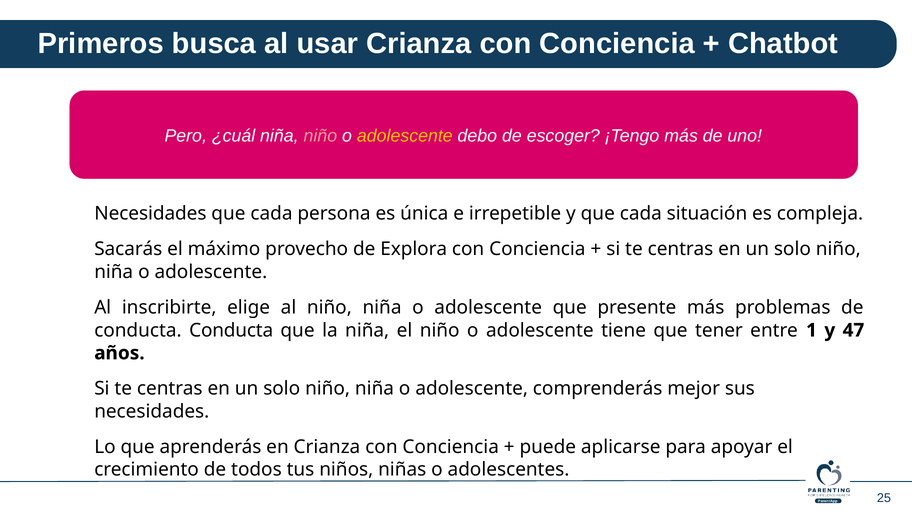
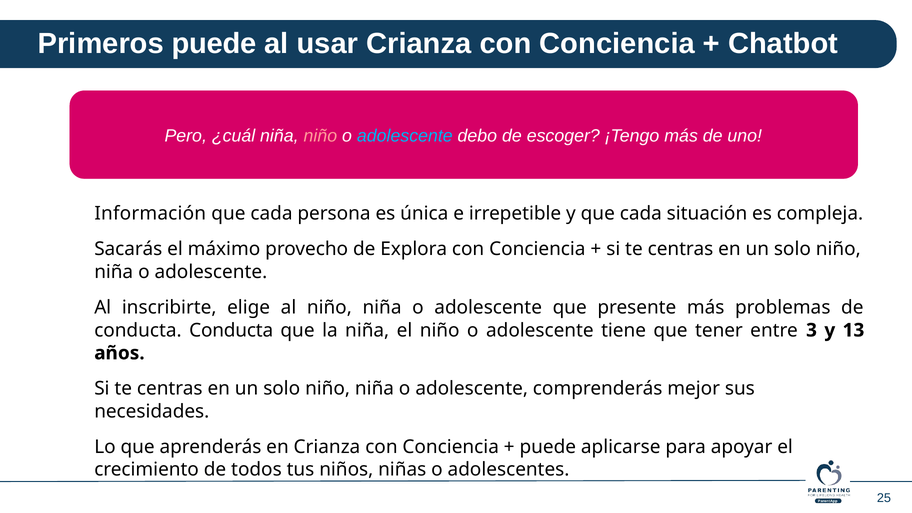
Primeros busca: busca -> puede (214, 44)
adolescente colour: yellow -> light blue (405, 136)
Necesidades: Necesidades -> Información (150, 214)
1: 1 -> 3 (812, 330)
47: 47 -> 13 (853, 330)
